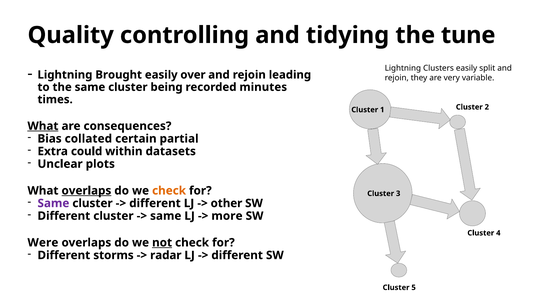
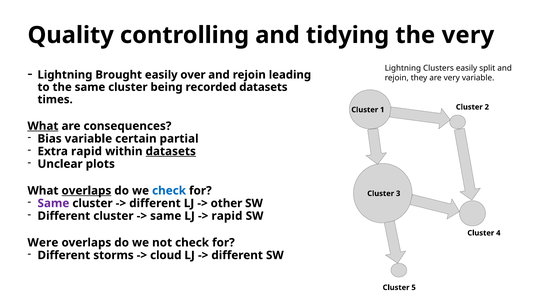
the tune: tune -> very (468, 35)
recorded minutes: minutes -> datasets (263, 87)
Bias collated: collated -> variable (88, 139)
Extra could: could -> rapid (87, 151)
datasets underline: none -> present (171, 151)
check colour: orange -> blue (169, 191)
more: more -> rapid (227, 216)
not underline: present -> none (162, 243)
radar: radar -> cloud (166, 255)
